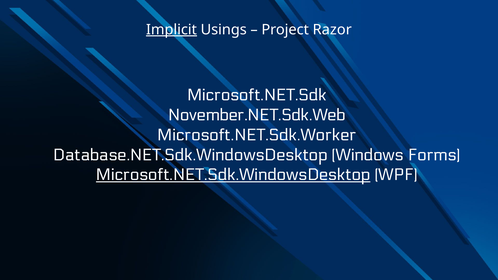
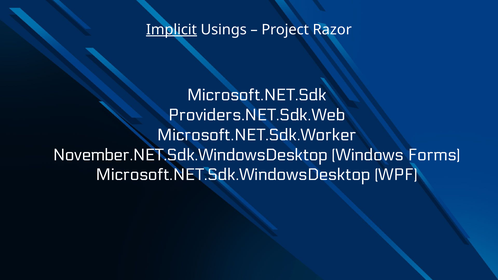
November.NET.Sdk.Web: November.NET.Sdk.Web -> Providers.NET.Sdk.Web (257, 115)
Database.NET.Sdk.WindowsDesktop: Database.NET.Sdk.WindowsDesktop -> November.NET.Sdk.WindowsDesktop (191, 155)
Microsoft.NET.Sdk.WindowsDesktop underline: present -> none (233, 175)
